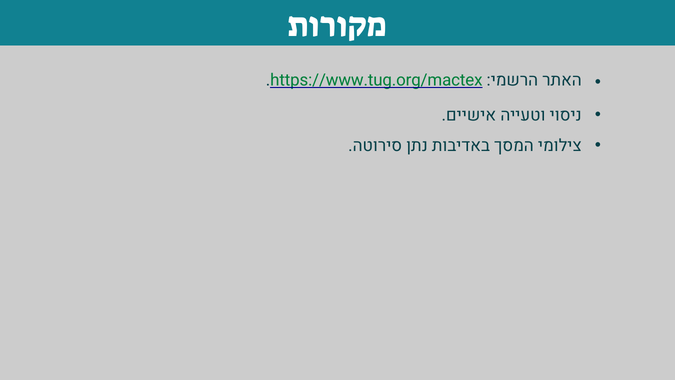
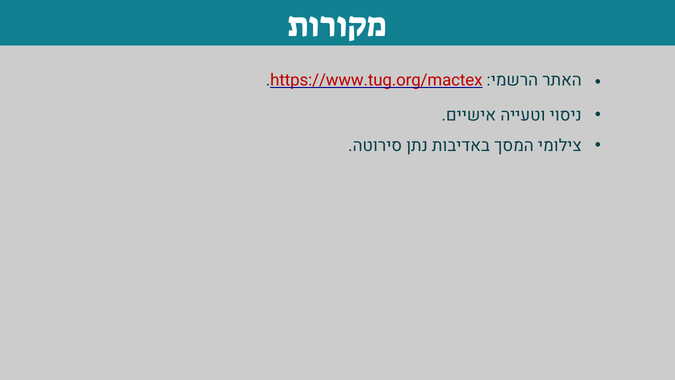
https://www.tug.org/mactex colour: green -> red (376, 80)
